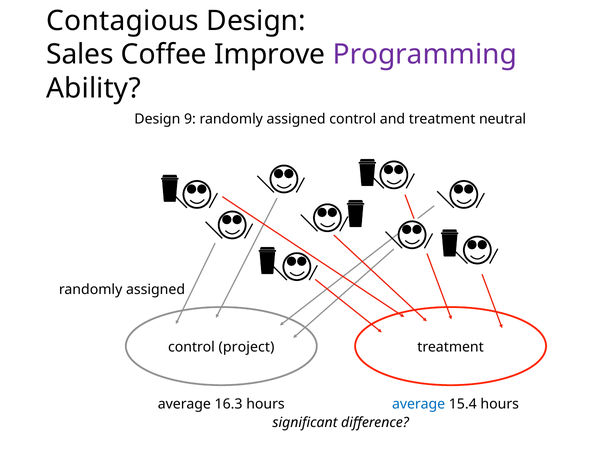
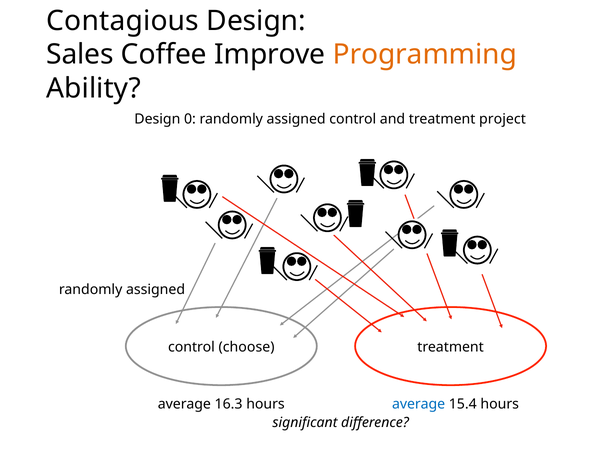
Programming colour: purple -> orange (425, 55)
9: 9 -> 0 (190, 119)
neutral: neutral -> project (502, 119)
project: project -> choose (247, 347)
